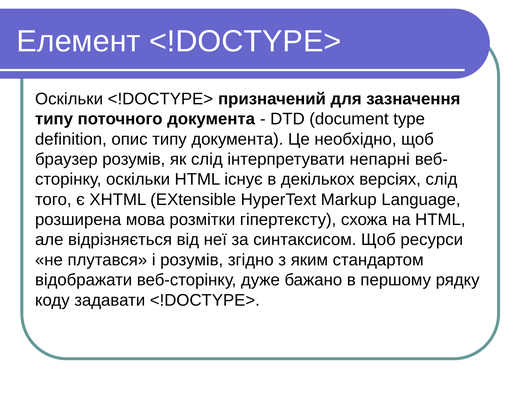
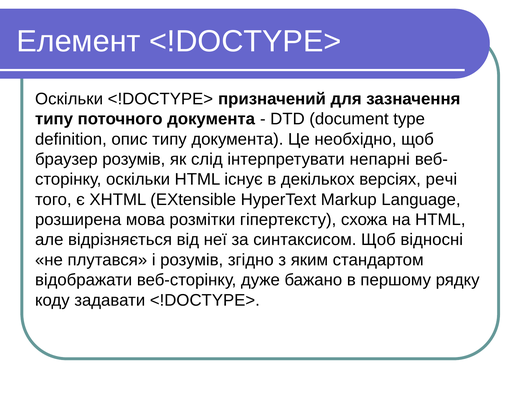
версіях слід: слід -> речі (441, 179)
ресурси: ресурси -> відносні (432, 240)
